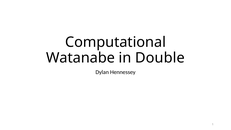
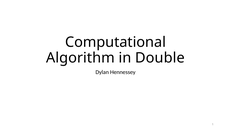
Watanabe: Watanabe -> Algorithm (80, 58)
